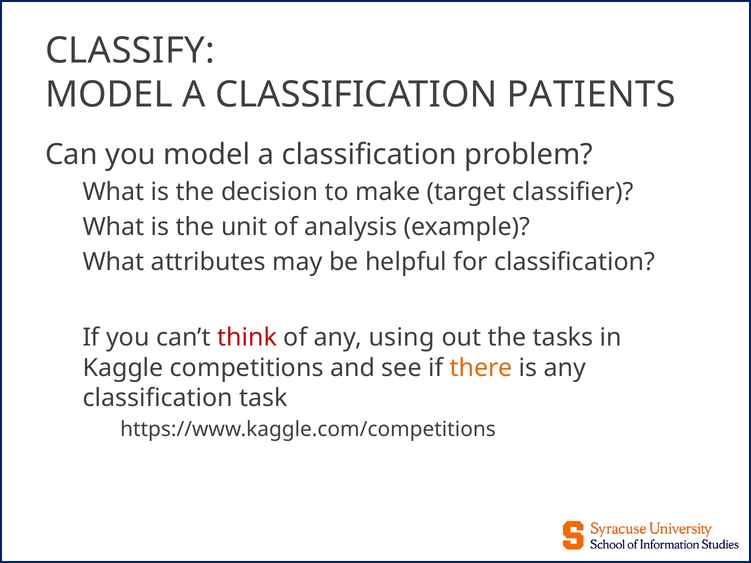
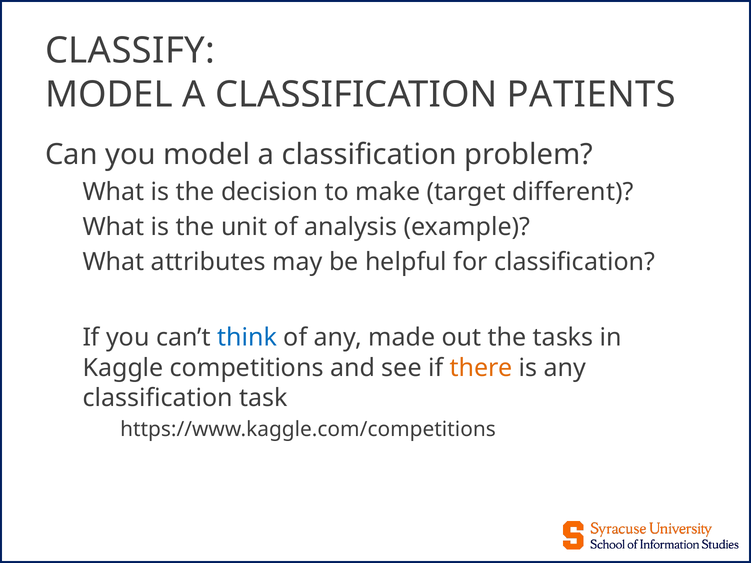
classifier: classifier -> different (573, 192)
think colour: red -> blue (247, 338)
using: using -> made (402, 338)
